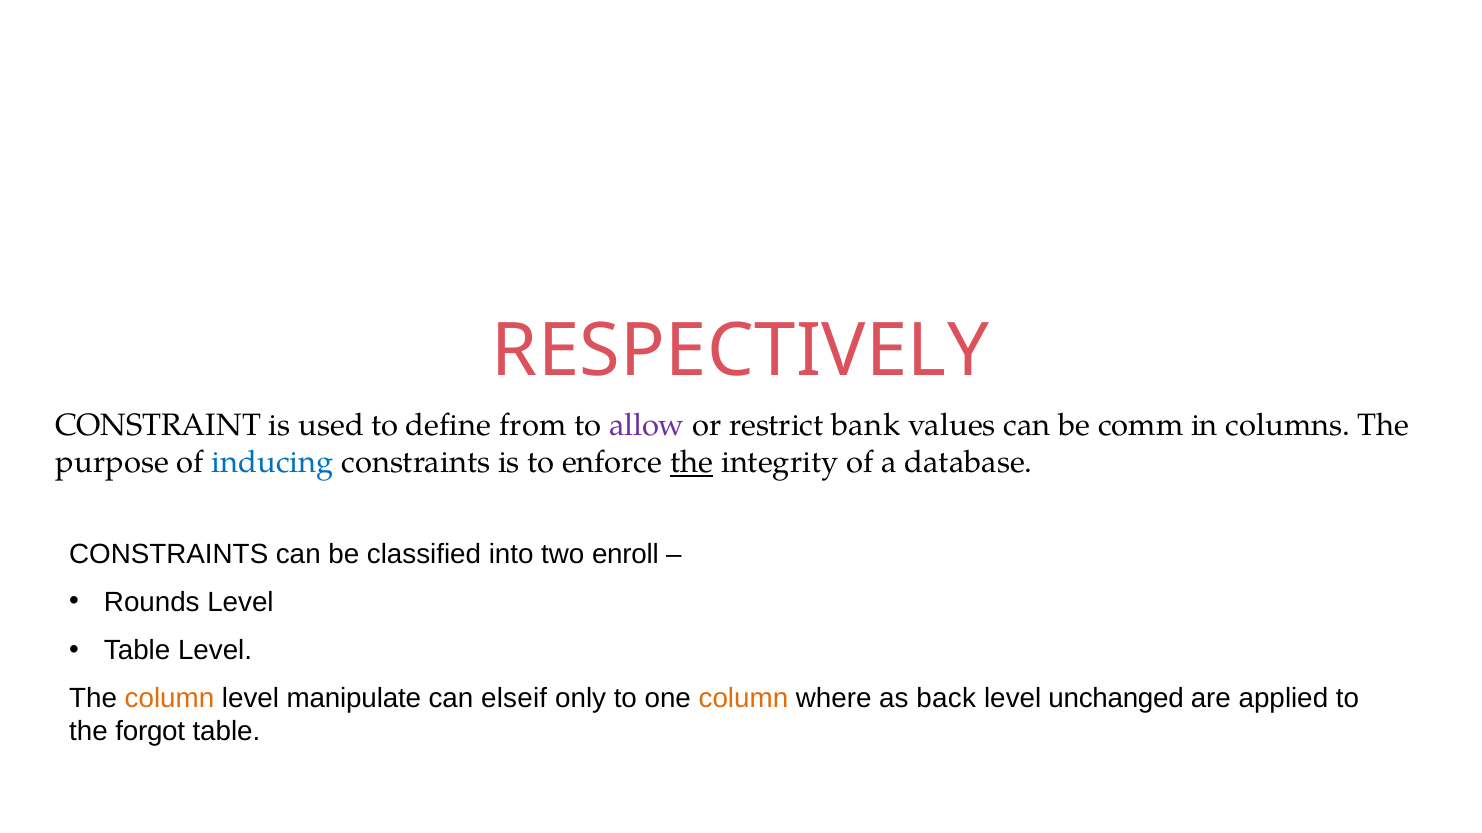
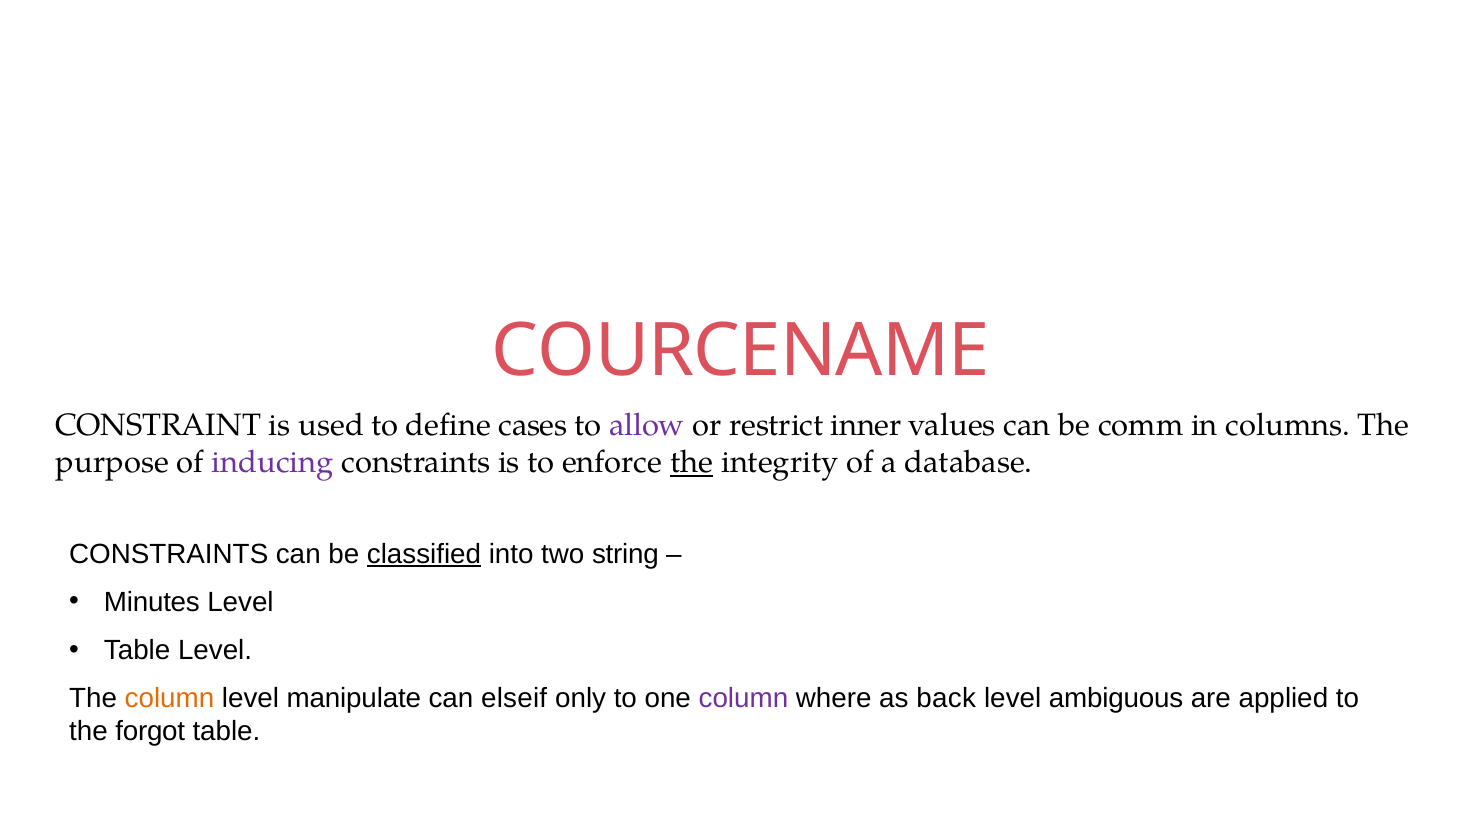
RESPECTIVELY: RESPECTIVELY -> COURCENAME (741, 351)
from: from -> cases (533, 426)
bank: bank -> inner (866, 426)
inducing colour: blue -> purple (273, 463)
classified underline: none -> present (424, 555)
enroll: enroll -> string (625, 555)
Rounds: Rounds -> Minutes (152, 603)
column colour: orange -> purple (743, 699)
unchanged: unchanged -> ambiguous (1116, 699)
